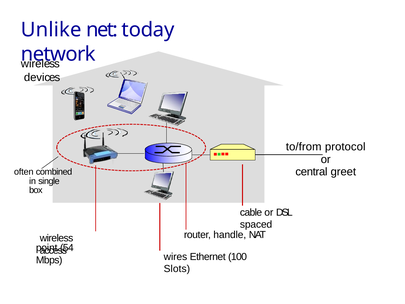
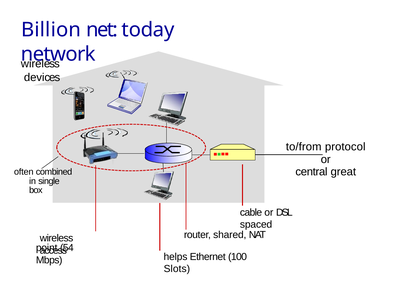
Unlike: Unlike -> Billion (51, 30)
greet: greet -> great (343, 172)
handle: handle -> shared (230, 235)
wires: wires -> helps (176, 257)
